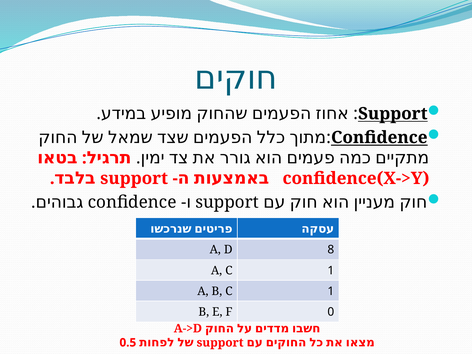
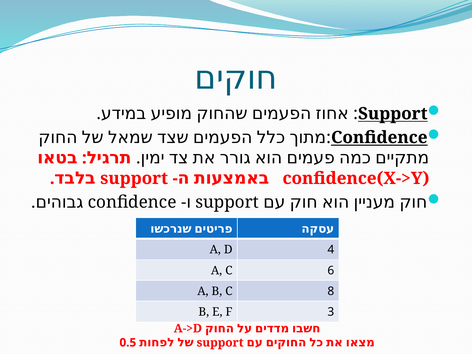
8: 8 -> 4 (331, 250)
A C 1: 1 -> 6 (331, 271)
B C 1: 1 -> 8 (331, 291)
0: 0 -> 3 (331, 312)
